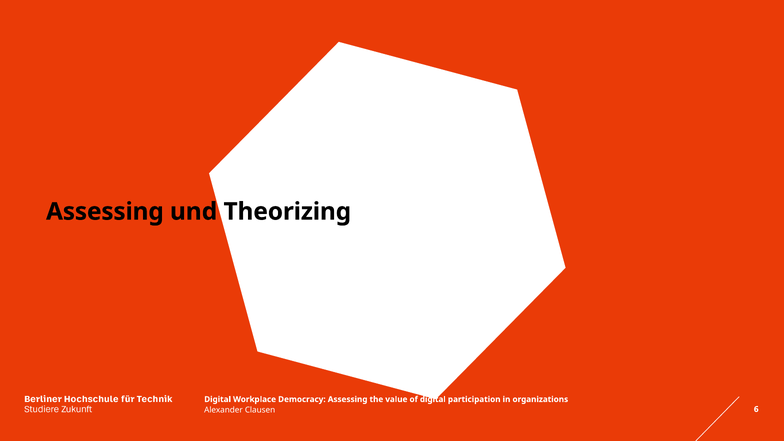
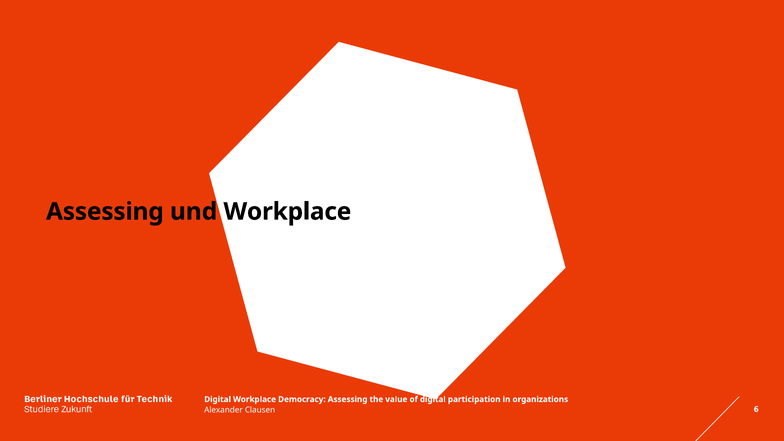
und Theorizing: Theorizing -> Workplace (287, 212)
